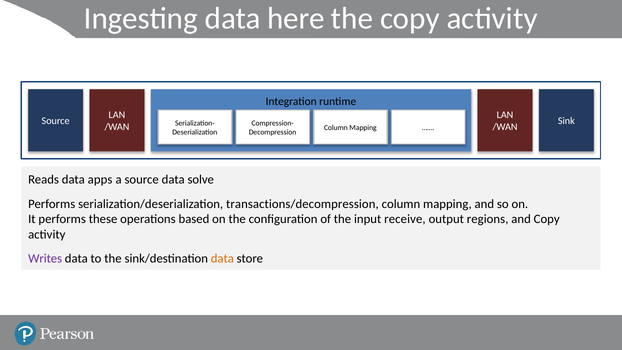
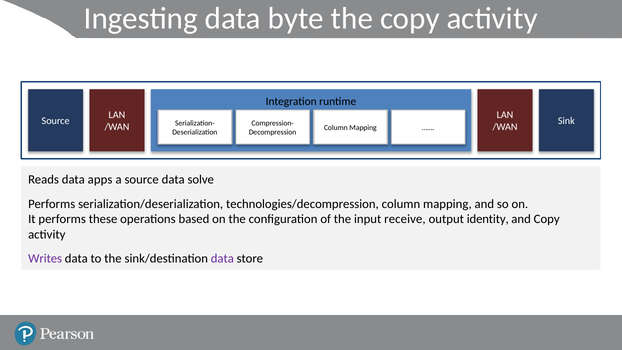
here: here -> byte (296, 19)
transactions/decompression: transactions/decompression -> technologies/decompression (302, 204)
regions: regions -> identity (488, 219)
data colour: orange -> purple (222, 258)
